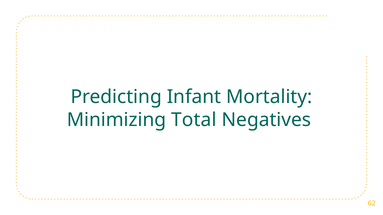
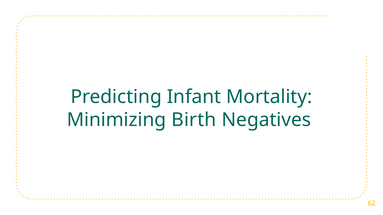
Total: Total -> Birth (194, 120)
